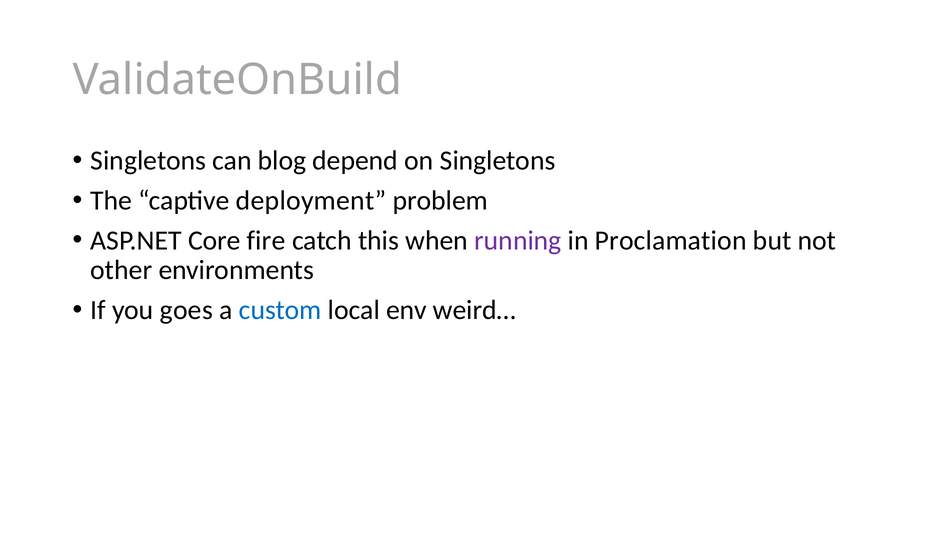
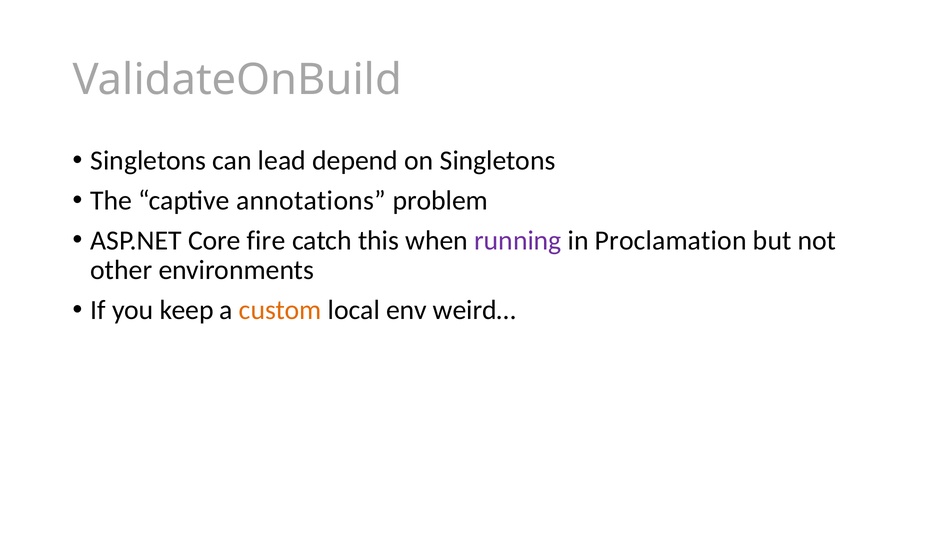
blog: blog -> lead (282, 161)
deployment: deployment -> annotations (311, 201)
goes: goes -> keep (187, 310)
custom colour: blue -> orange (280, 310)
